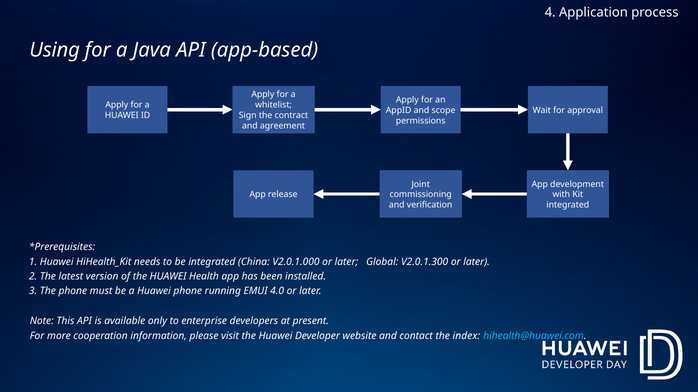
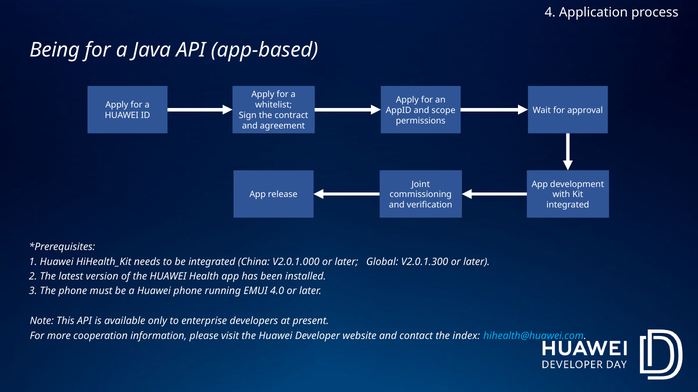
Using: Using -> Being (55, 50)
